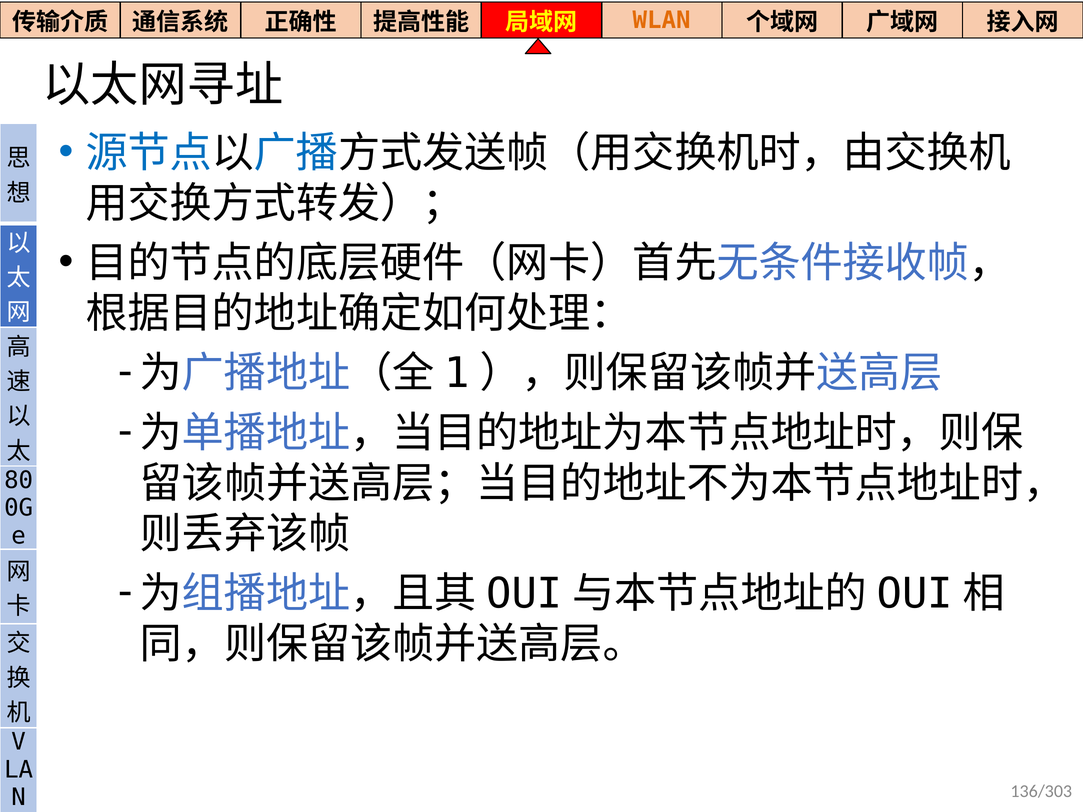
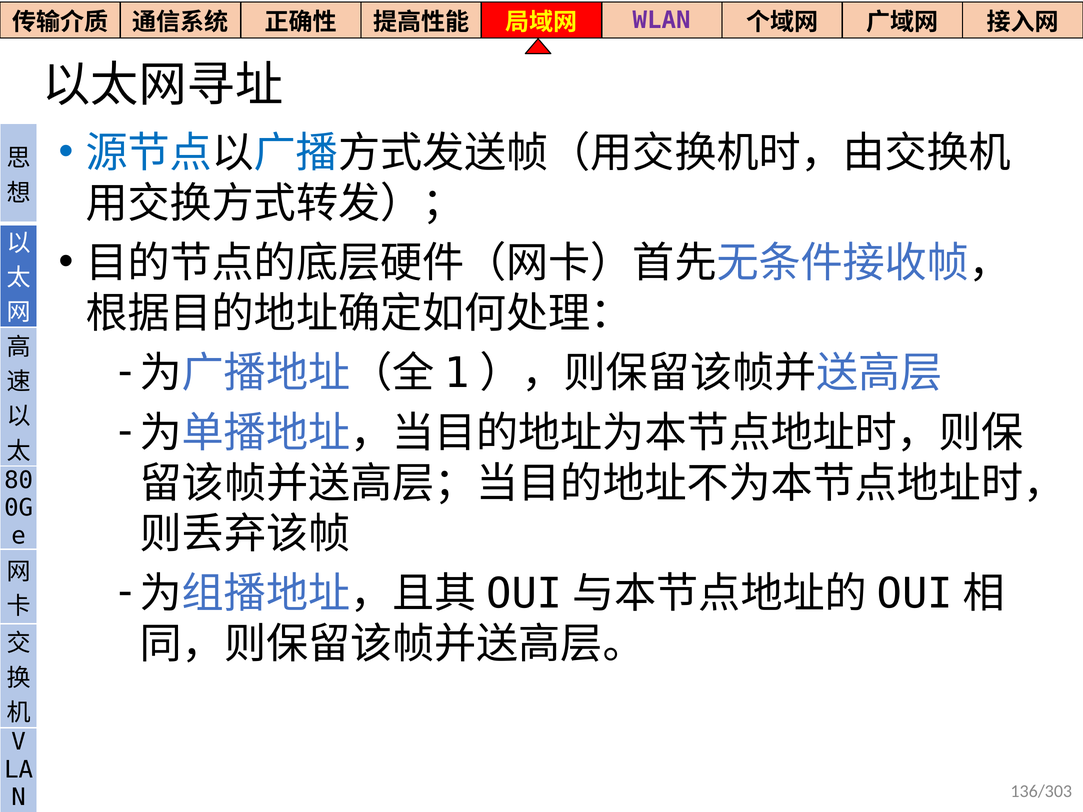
WLAN colour: orange -> purple (662, 20)
